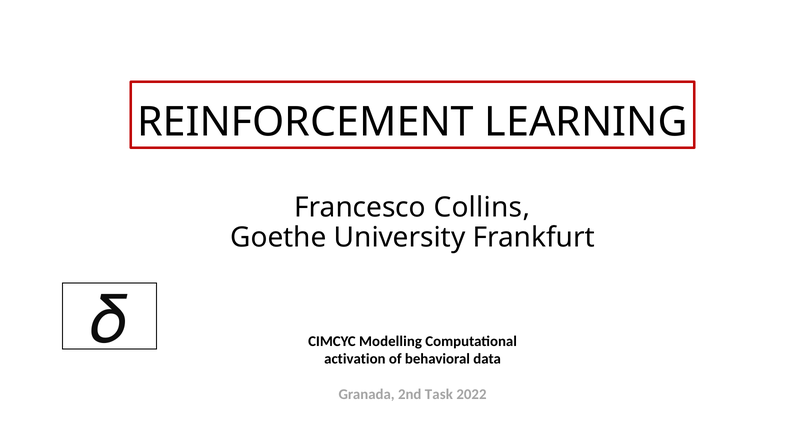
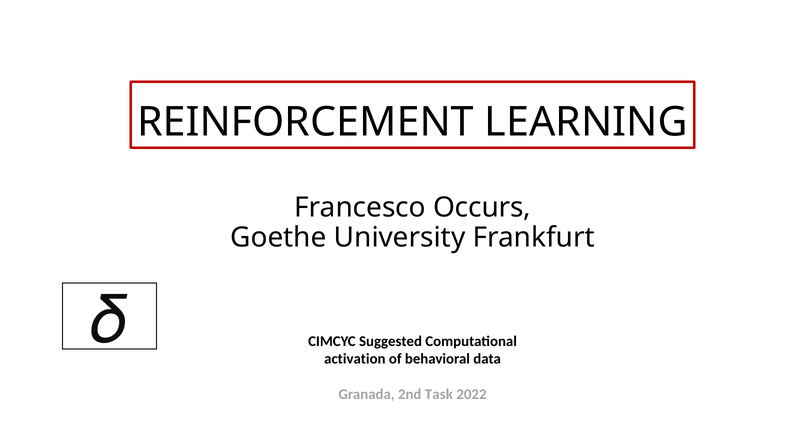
Collins: Collins -> Occurs (482, 208)
Modelling: Modelling -> Suggested (391, 341)
